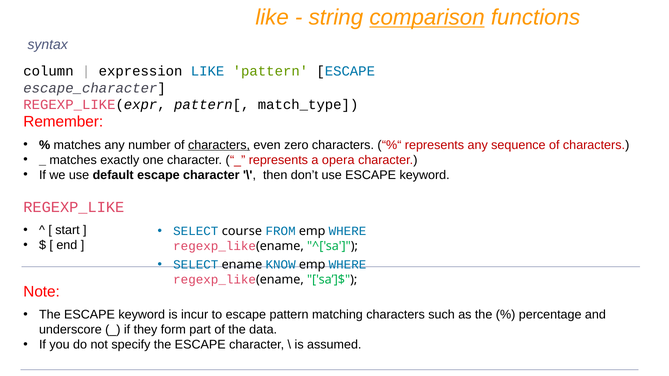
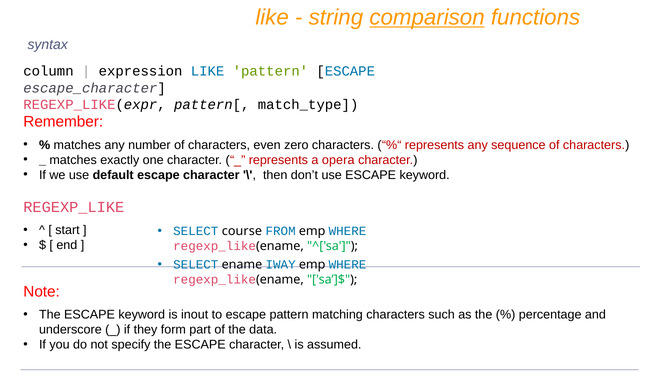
characters underline: present -> none (219, 145)
KNOW: KNOW -> IWAY (281, 265)
incur: incur -> inout (195, 315)
